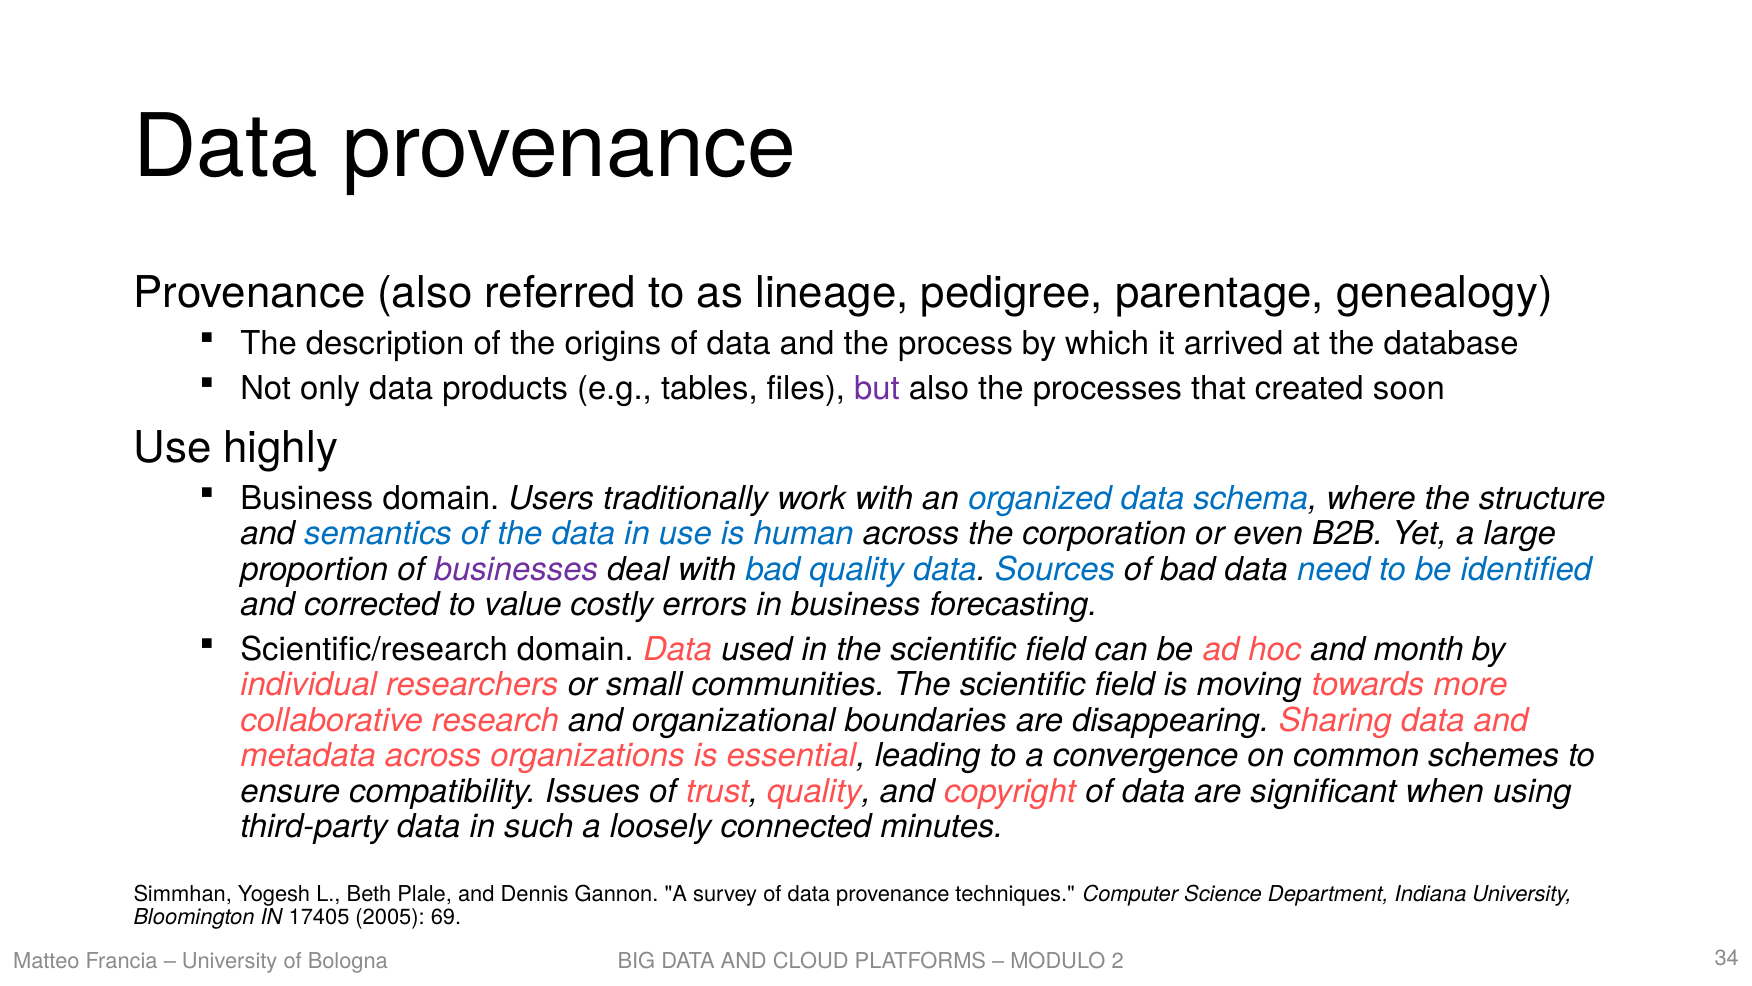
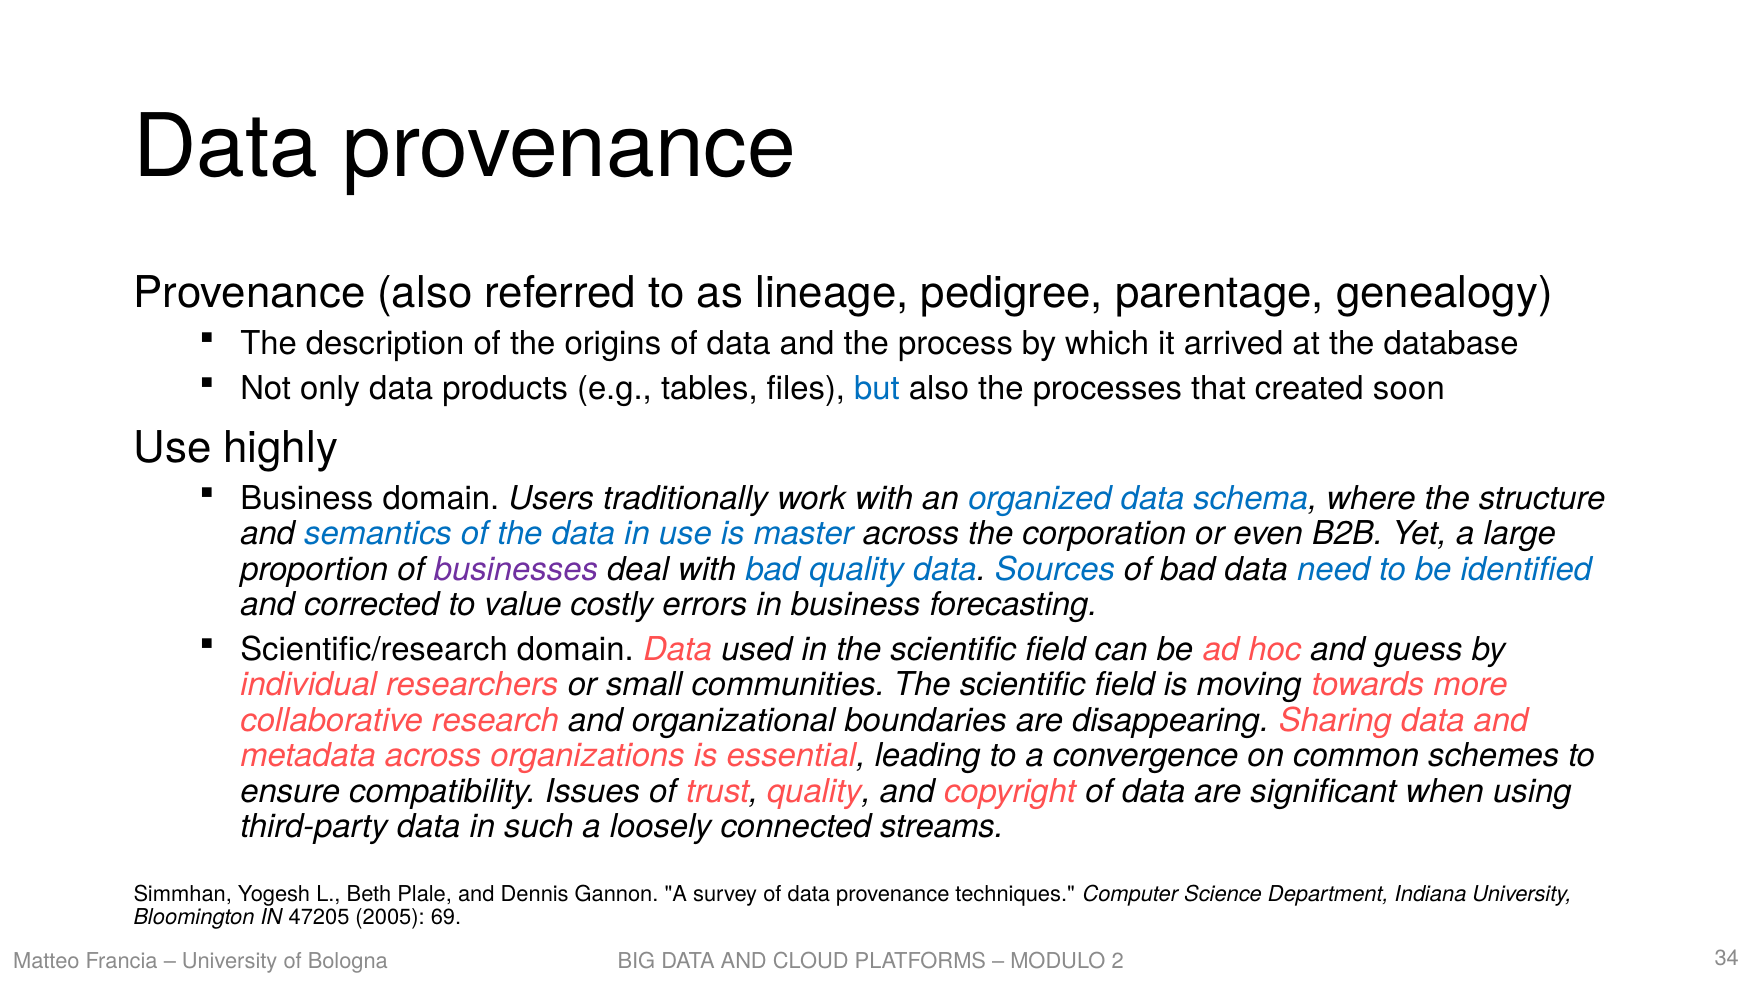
but colour: purple -> blue (877, 388)
human: human -> master (804, 534)
month: month -> guess (1418, 649)
minutes: minutes -> streams (942, 827)
17405: 17405 -> 47205 (319, 917)
